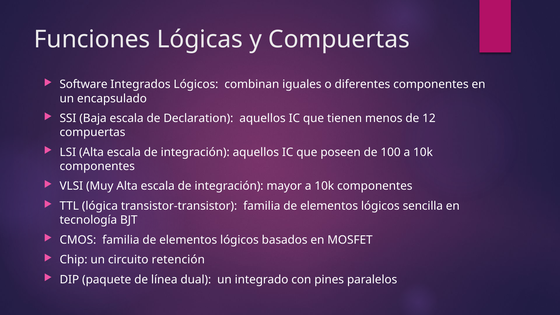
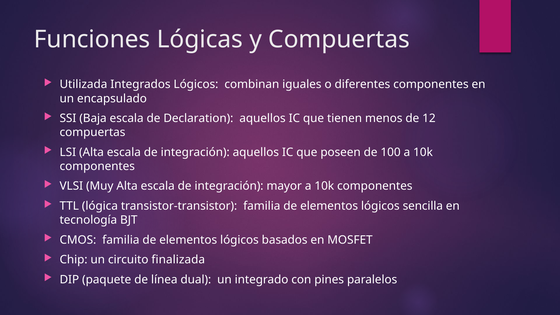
Software: Software -> Utilizada (83, 84)
retención: retención -> finalizada (178, 260)
